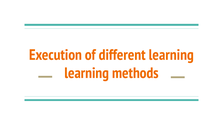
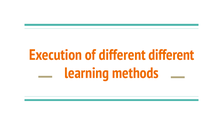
different learning: learning -> different (171, 55)
